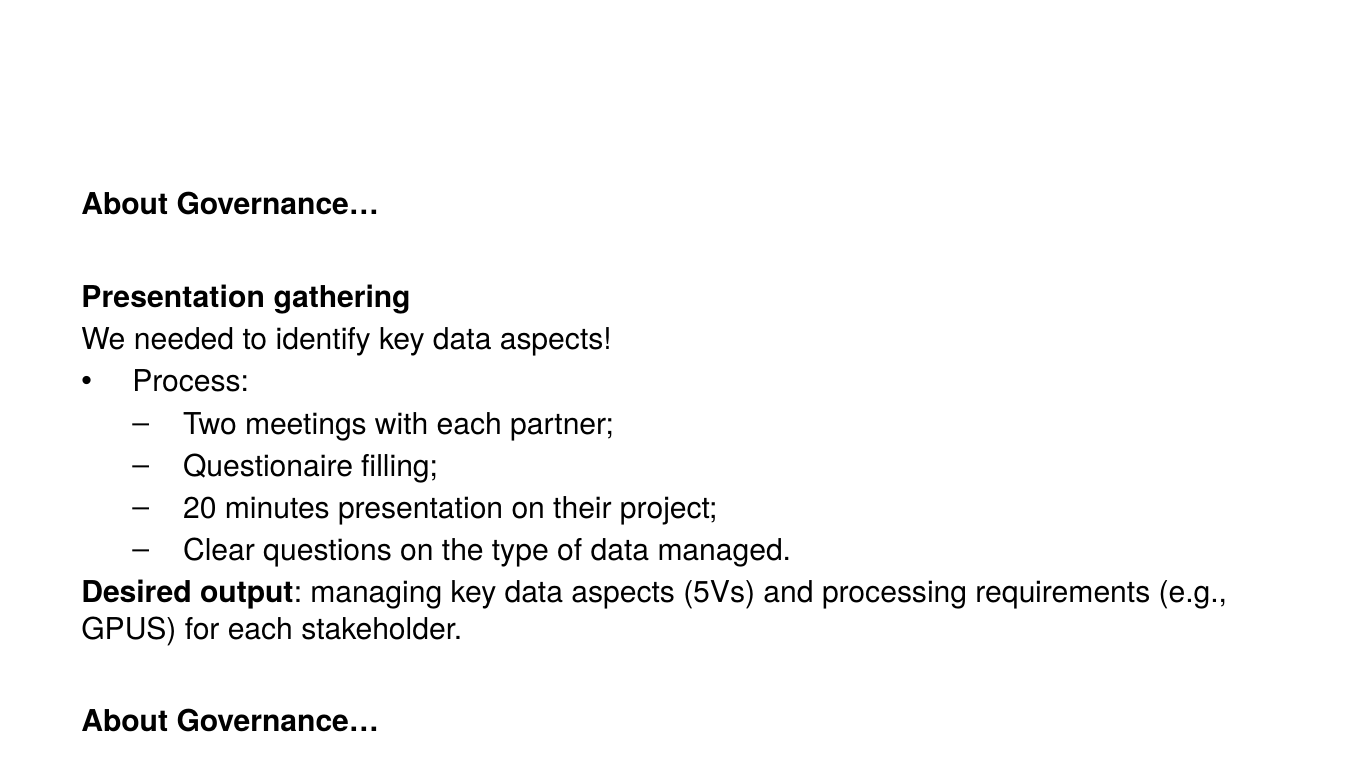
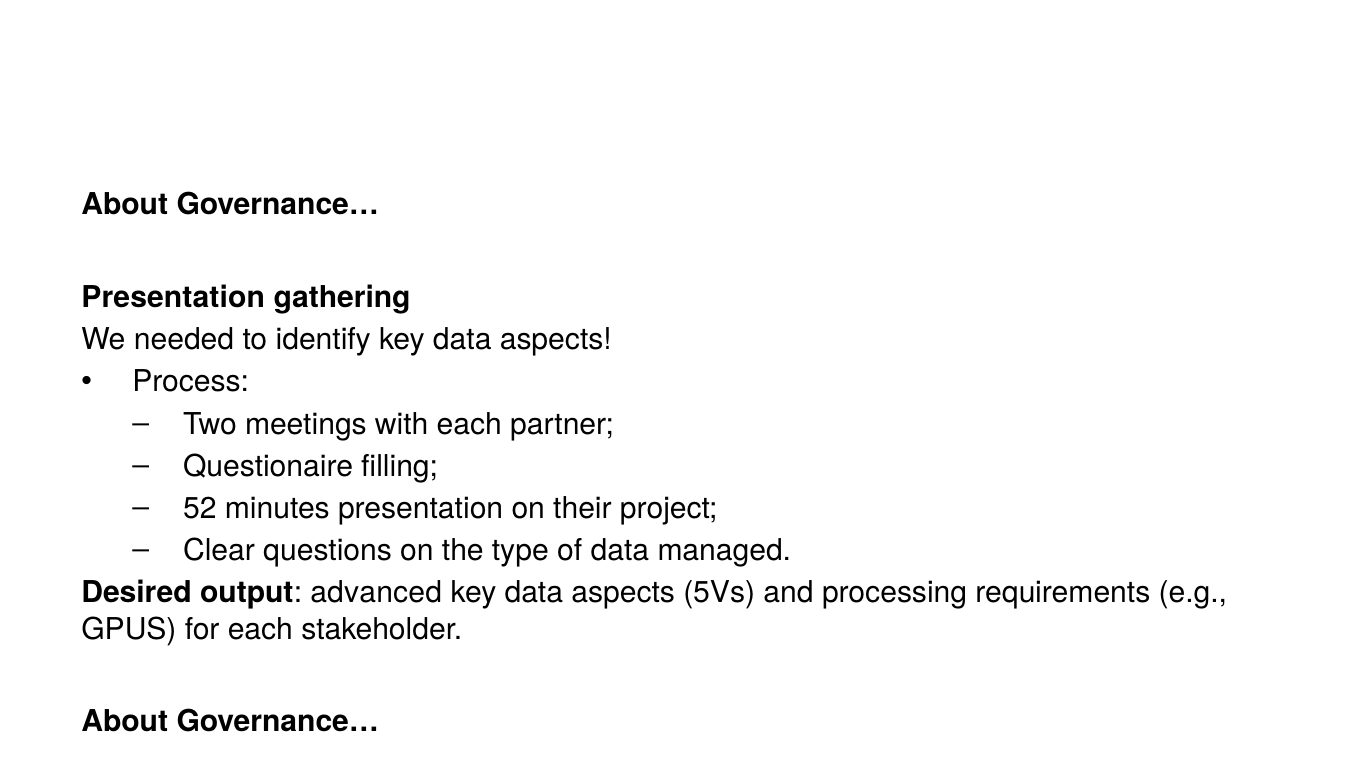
20: 20 -> 52 (200, 509)
managing: managing -> advanced (376, 593)
